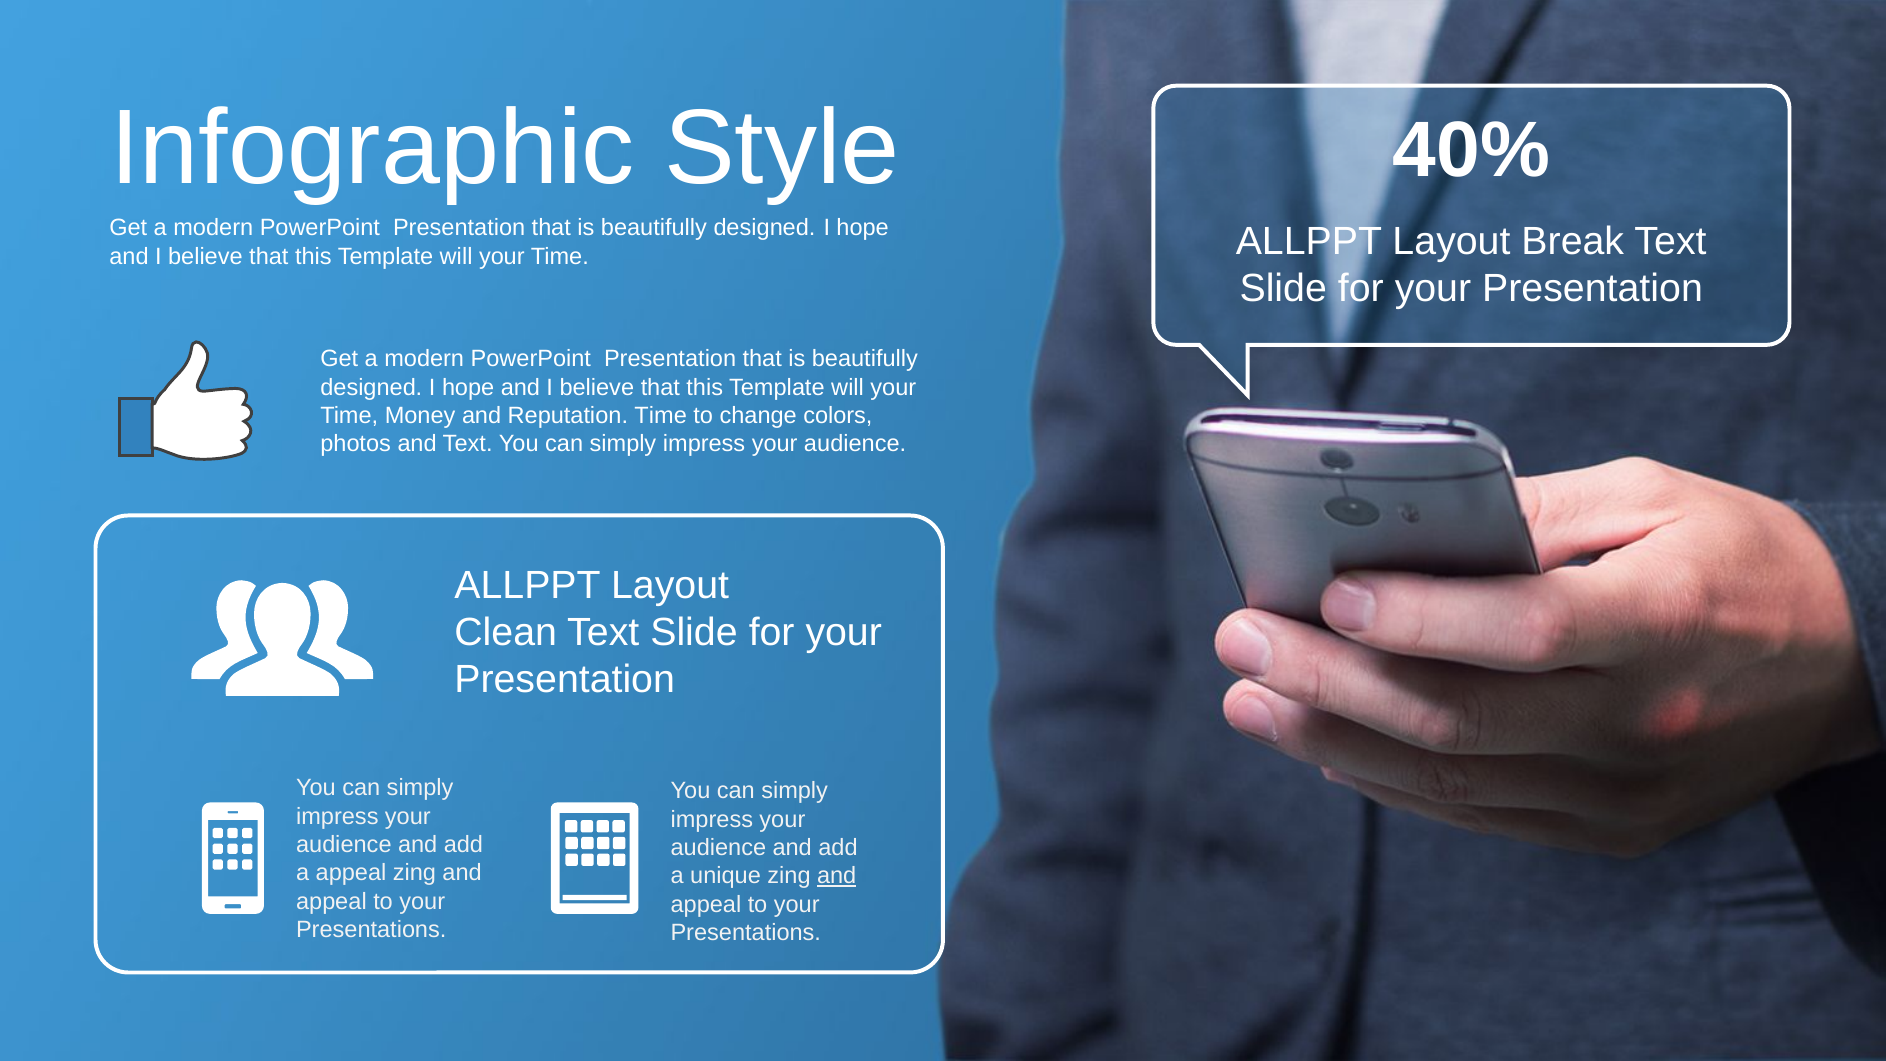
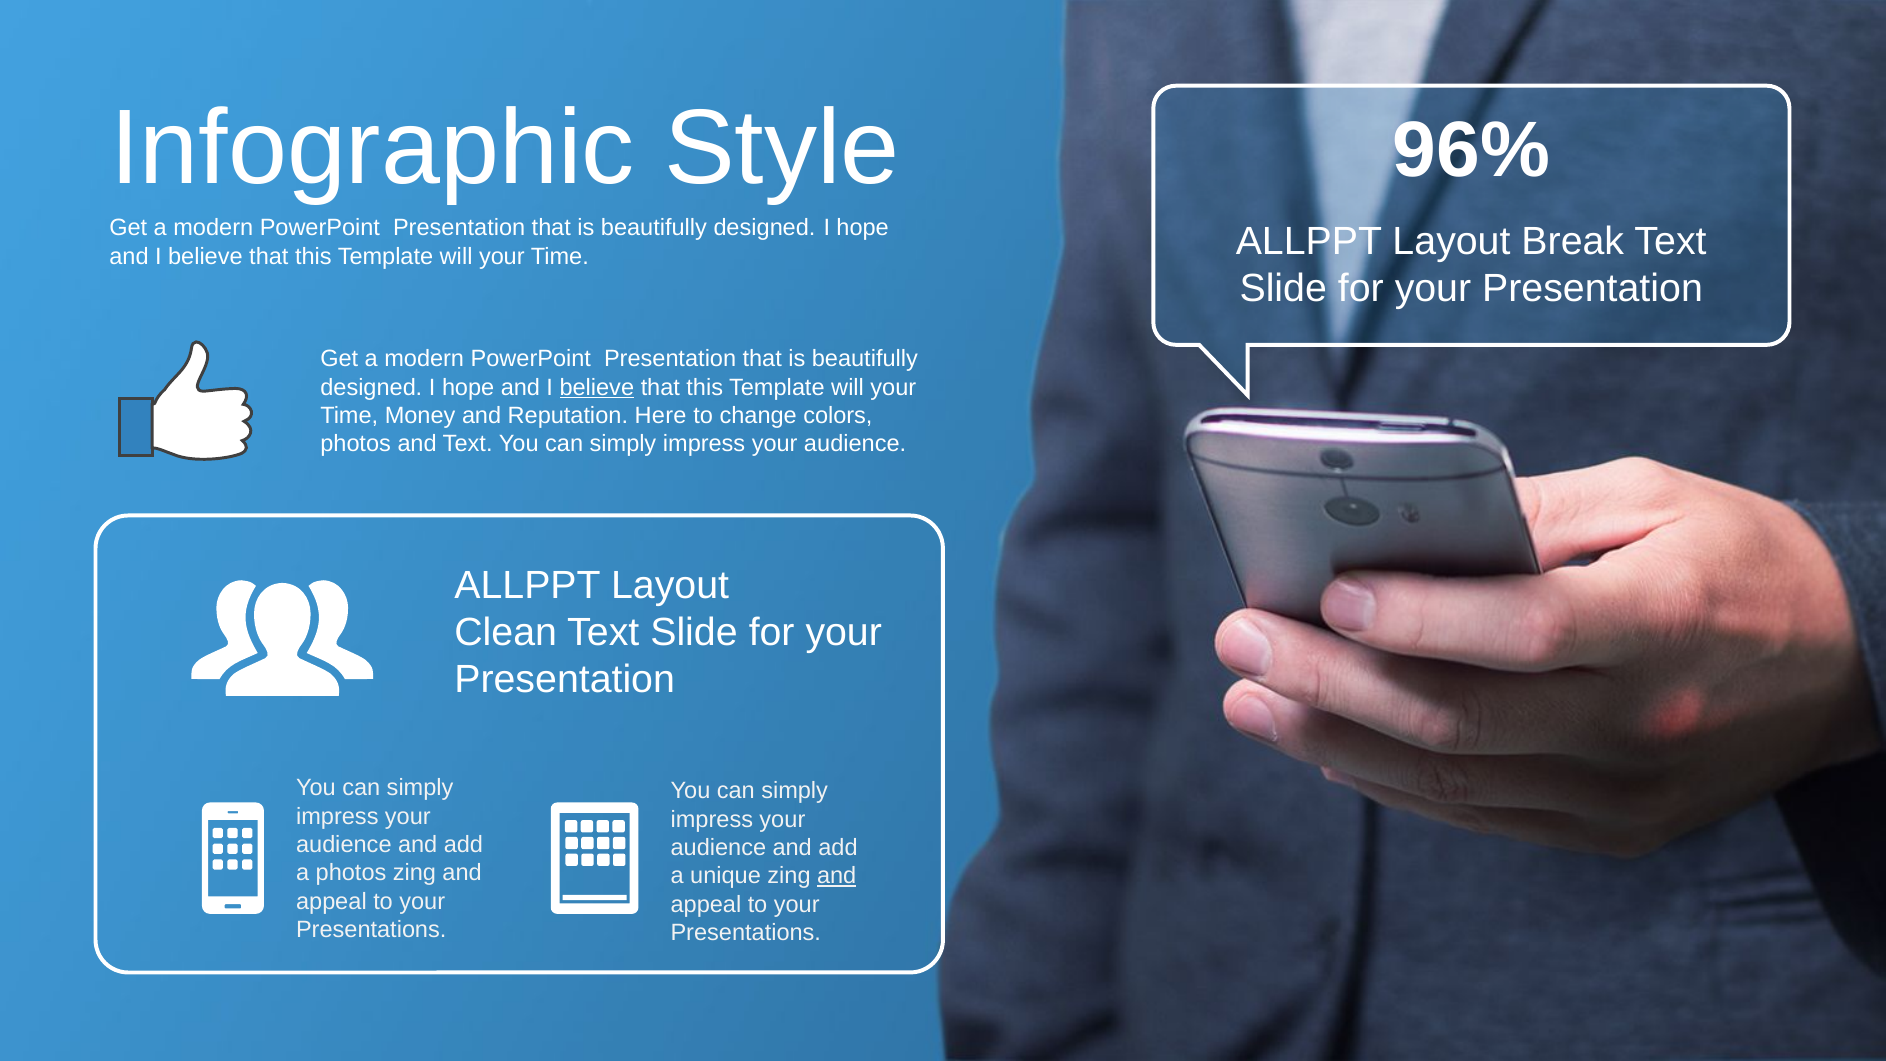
40%: 40% -> 96% (1471, 150)
believe underline: none -> present (597, 387)
Reputation Time: Time -> Here (661, 416)
a appeal: appeal -> photos (351, 873)
